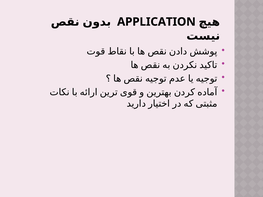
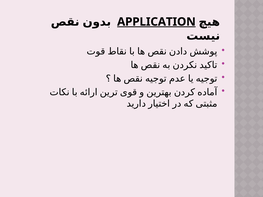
APPLICATION underline: none -> present (156, 22)
